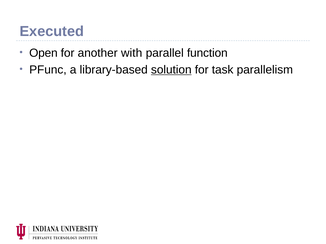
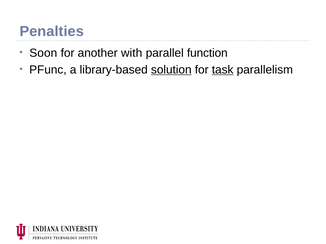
Executed: Executed -> Penalties (52, 31)
Open: Open -> Soon (43, 53)
task underline: none -> present (223, 70)
